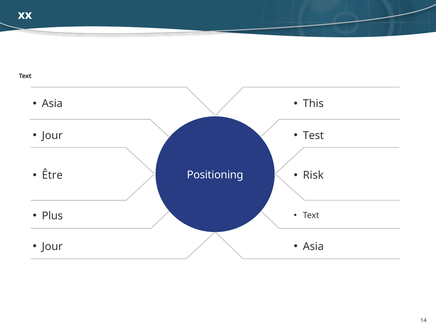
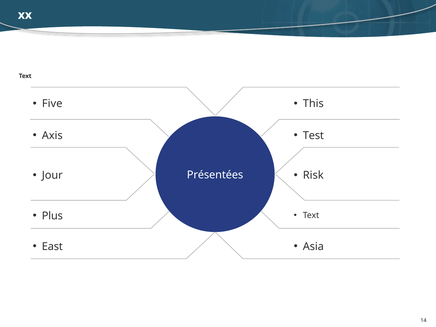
Asia: Asia -> Five (52, 104)
Jour: Jour -> Axis (52, 136)
Être: Être -> Jour (52, 175)
Positioning: Positioning -> Présentées (215, 175)
Jour: Jour -> East (52, 247)
